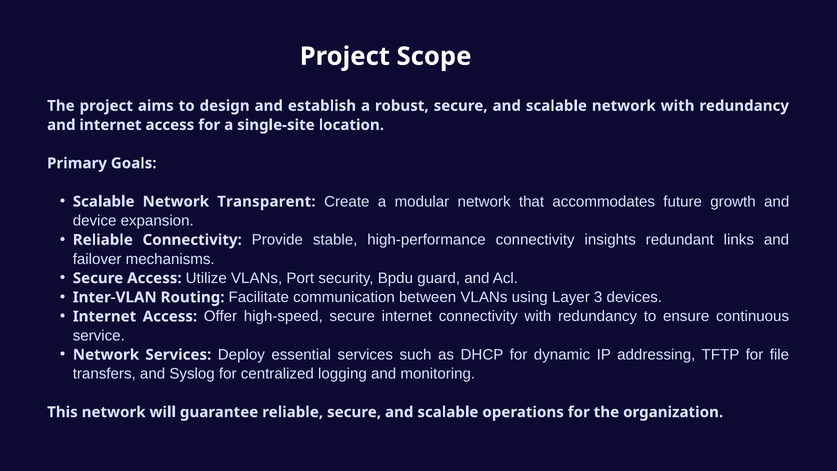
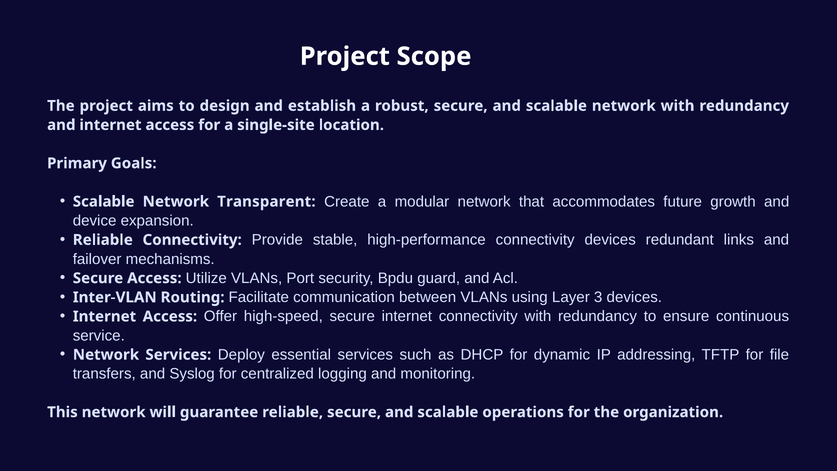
connectivity insights: insights -> devices (610, 240)
